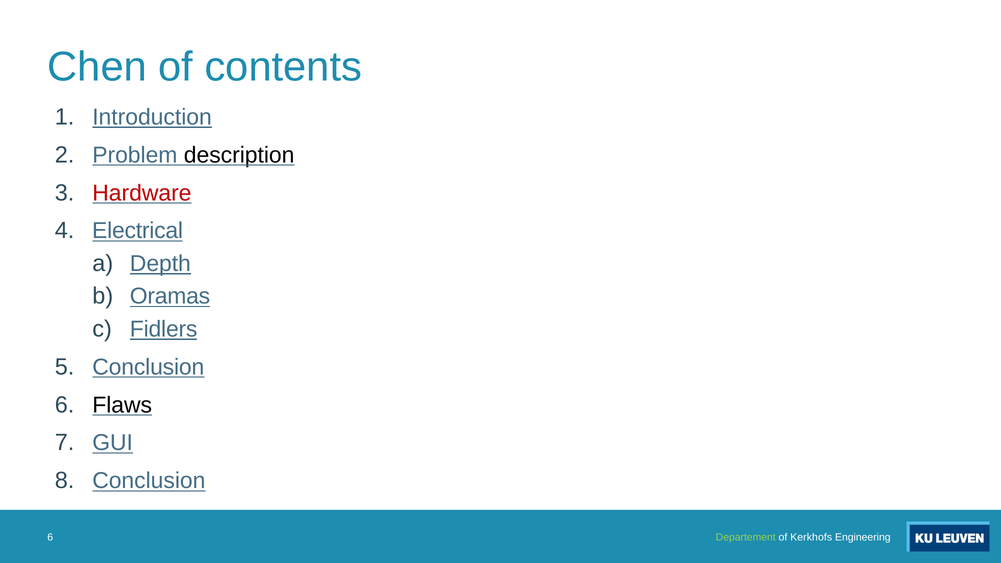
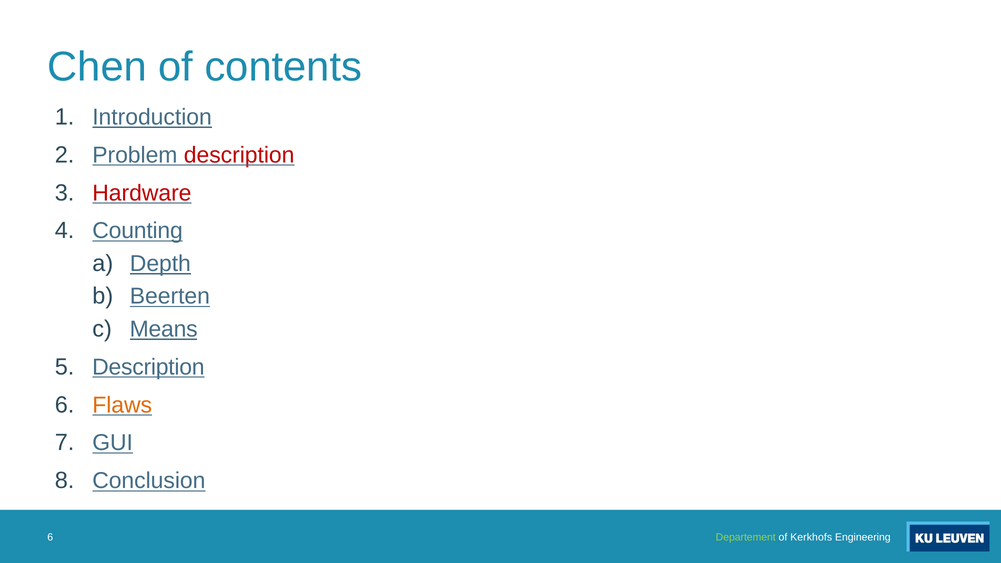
description colour: black -> red (239, 155)
Electrical: Electrical -> Counting (138, 231)
Oramas: Oramas -> Beerten (170, 296)
Fidlers: Fidlers -> Means (164, 329)
Conclusion: Conclusion -> Description (148, 367)
Flaws colour: black -> orange (122, 405)
